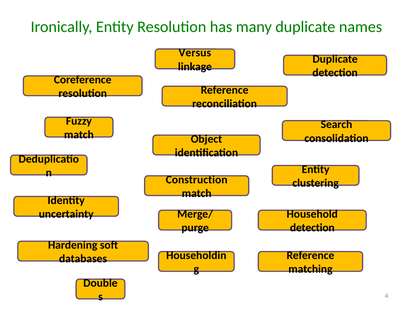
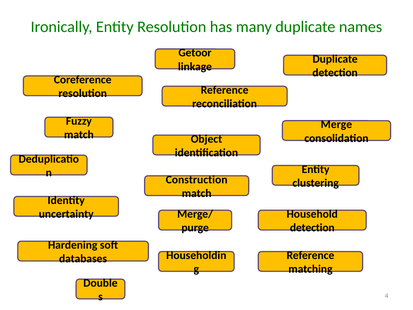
Versus: Versus -> Getoor (195, 53)
Search: Search -> Merge (336, 124)
